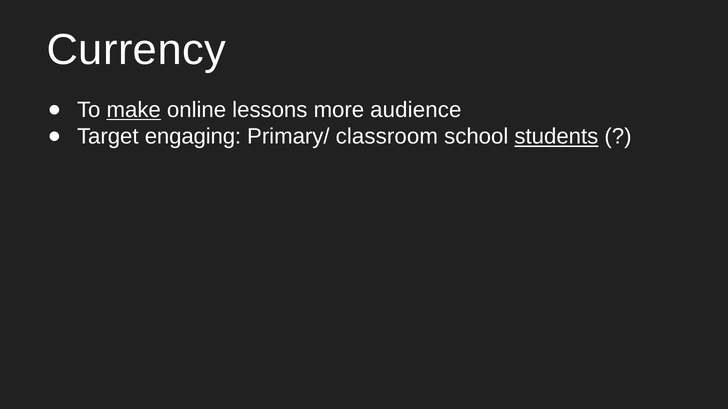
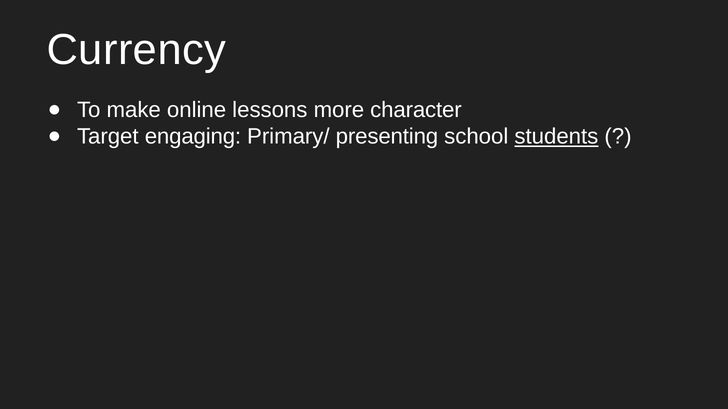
make underline: present -> none (134, 110)
audience: audience -> character (416, 110)
classroom: classroom -> presenting (387, 137)
